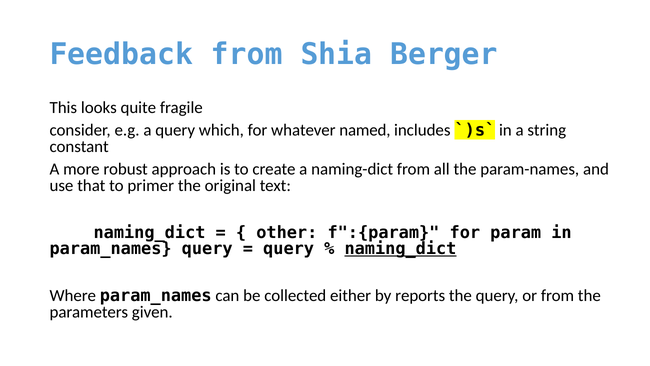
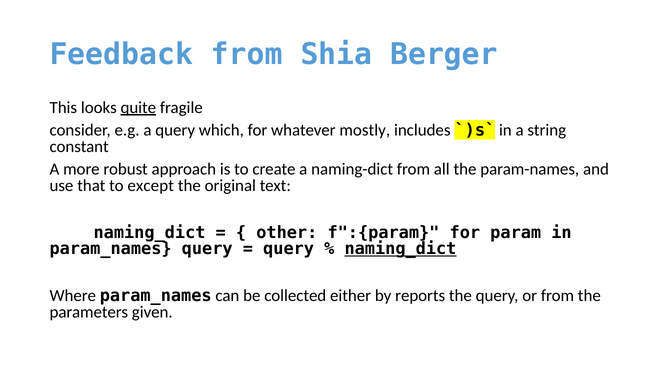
quite underline: none -> present (138, 107)
named: named -> mostly (365, 130)
primer: primer -> except (151, 185)
